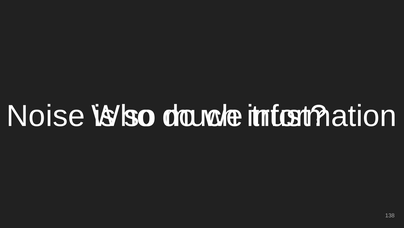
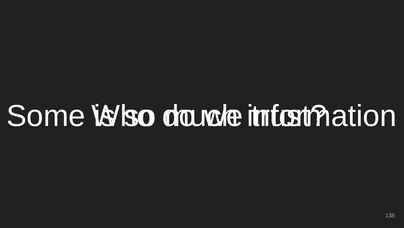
Noise: Noise -> Some (46, 116)
